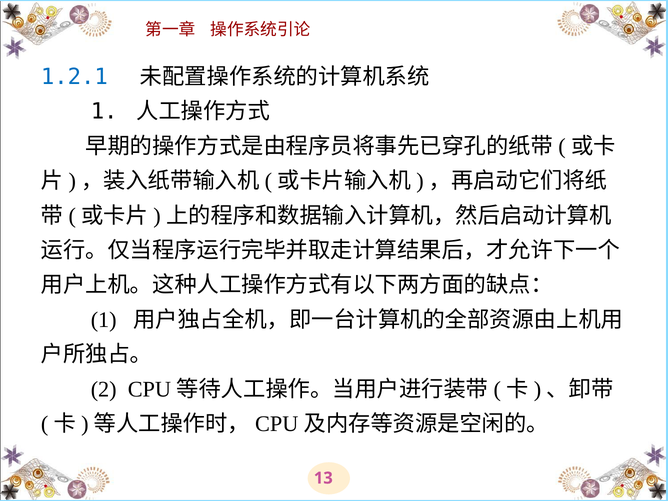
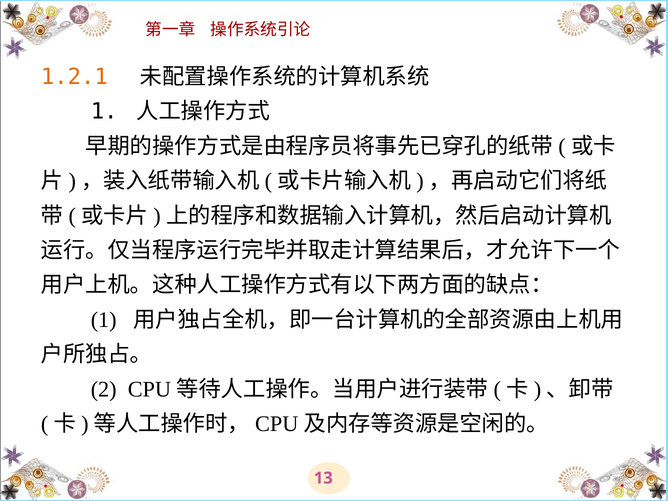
1.2.1 colour: blue -> orange (74, 77)
